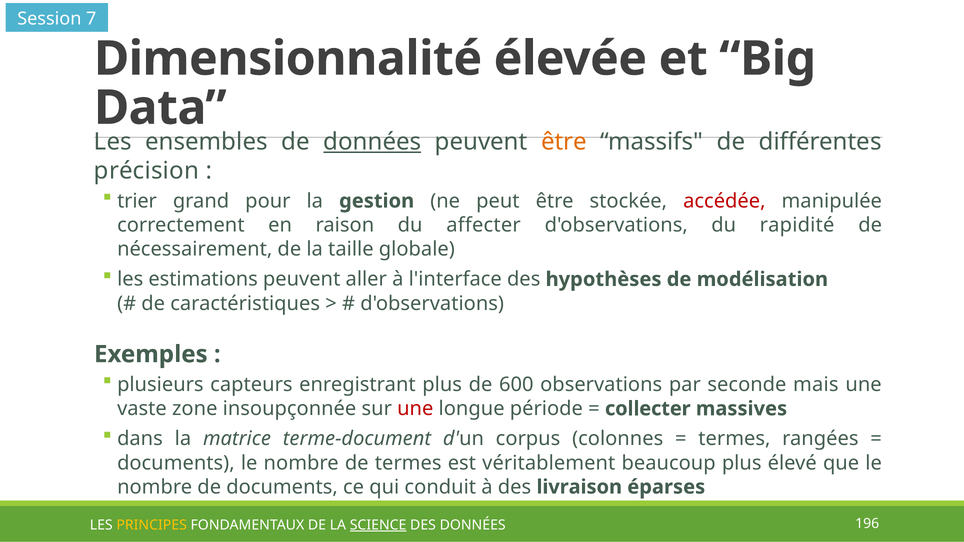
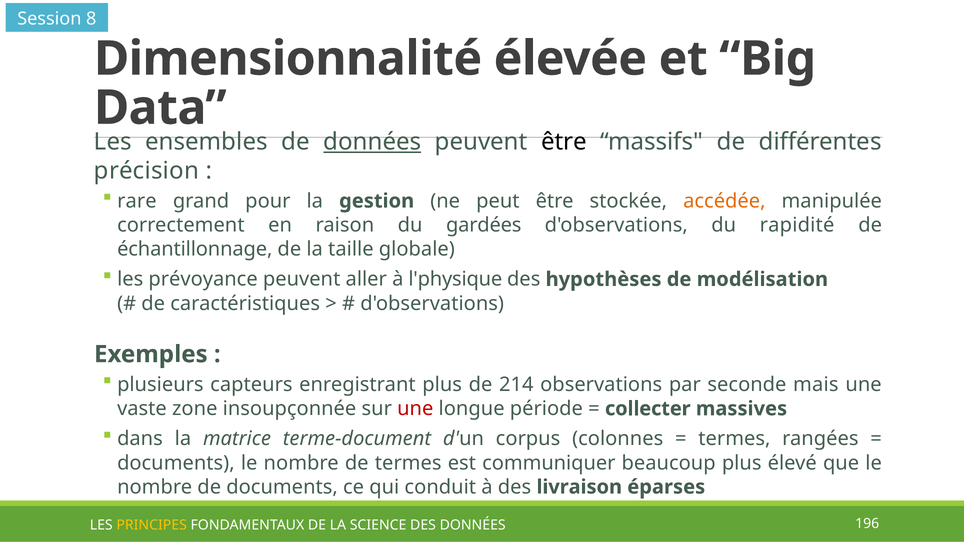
7: 7 -> 8 (91, 19)
être colour: orange -> black (564, 142)
trier: trier -> rare (137, 201)
accédée colour: red -> orange (724, 201)
affecter: affecter -> gardées (484, 225)
nécessairement: nécessairement -> échantillonnage (195, 249)
estimations: estimations -> prévoyance (203, 279)
l'interface: l'interface -> l'physique (455, 279)
600: 600 -> 214 (516, 385)
véritablement: véritablement -> communiquer (549, 463)
SCIENCE underline: present -> none (378, 525)
